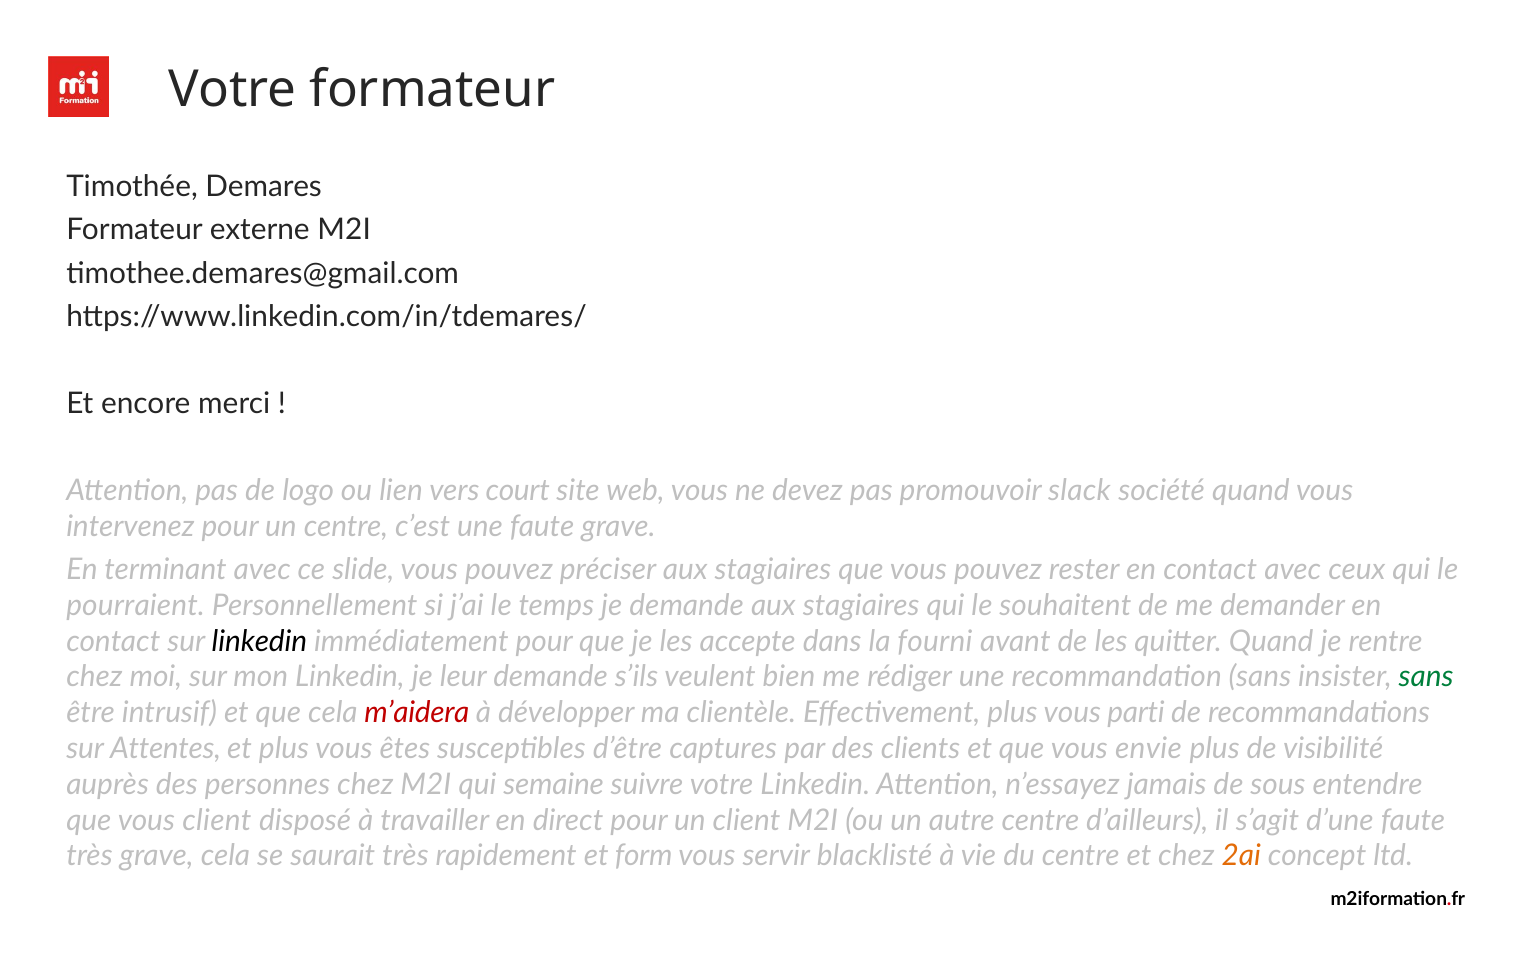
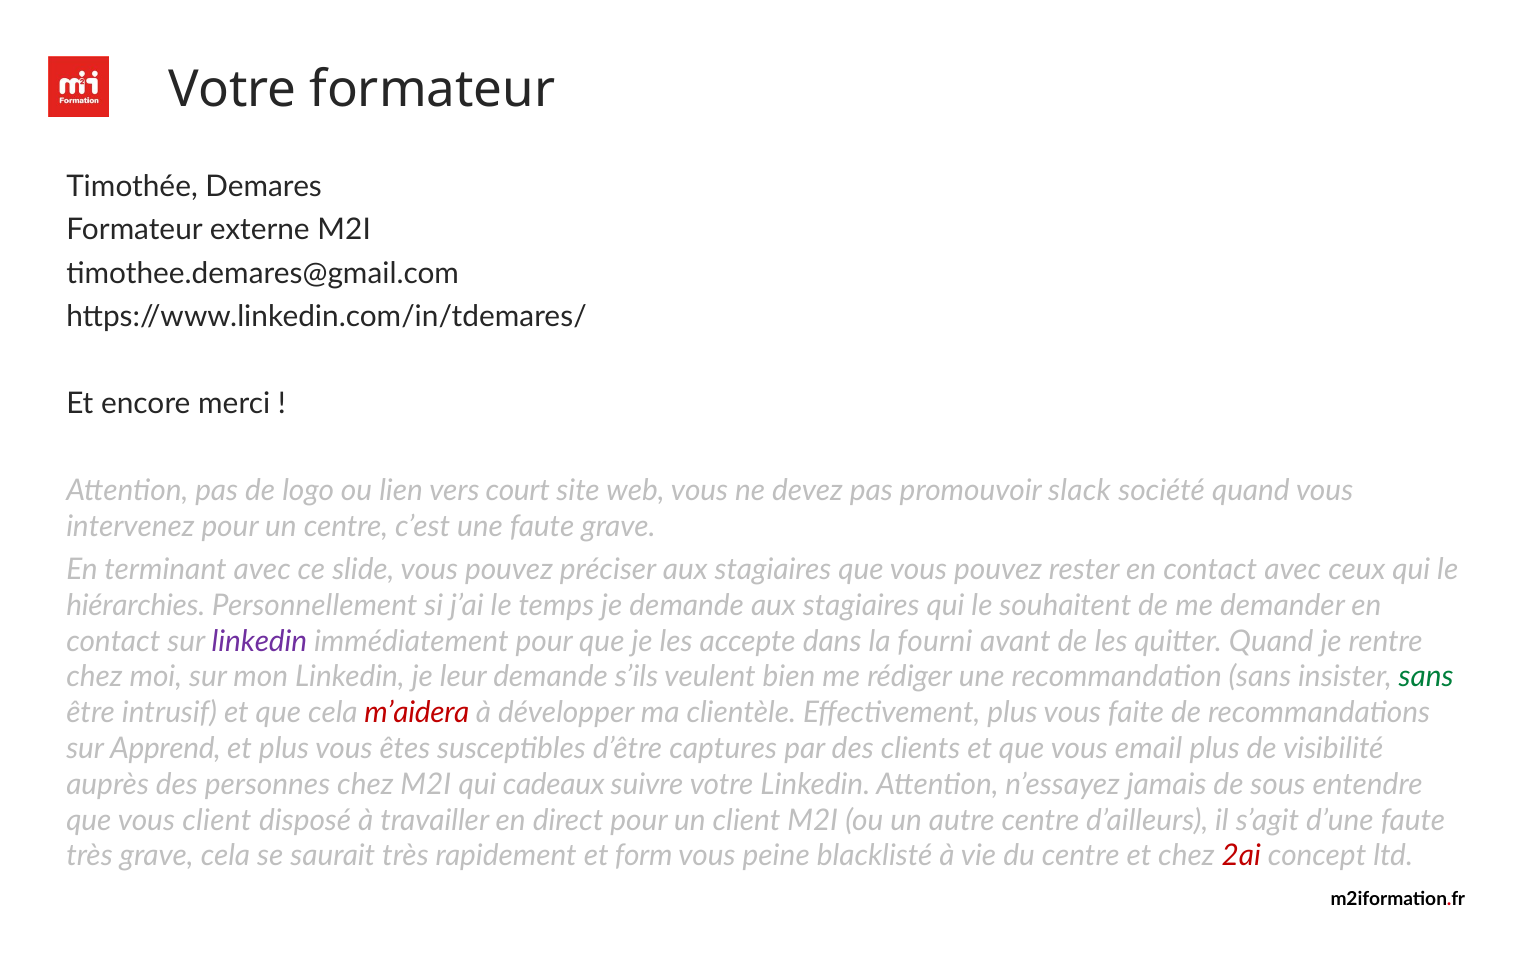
pourraient: pourraient -> hiérarchies (136, 605)
linkedin colour: black -> purple (259, 641)
parti: parti -> faite (1136, 712)
Attentes: Attentes -> Apprend (165, 748)
envie: envie -> email (1149, 748)
semaine: semaine -> cadeaux (554, 784)
servir: servir -> peine (776, 856)
2ai colour: orange -> red (1241, 856)
